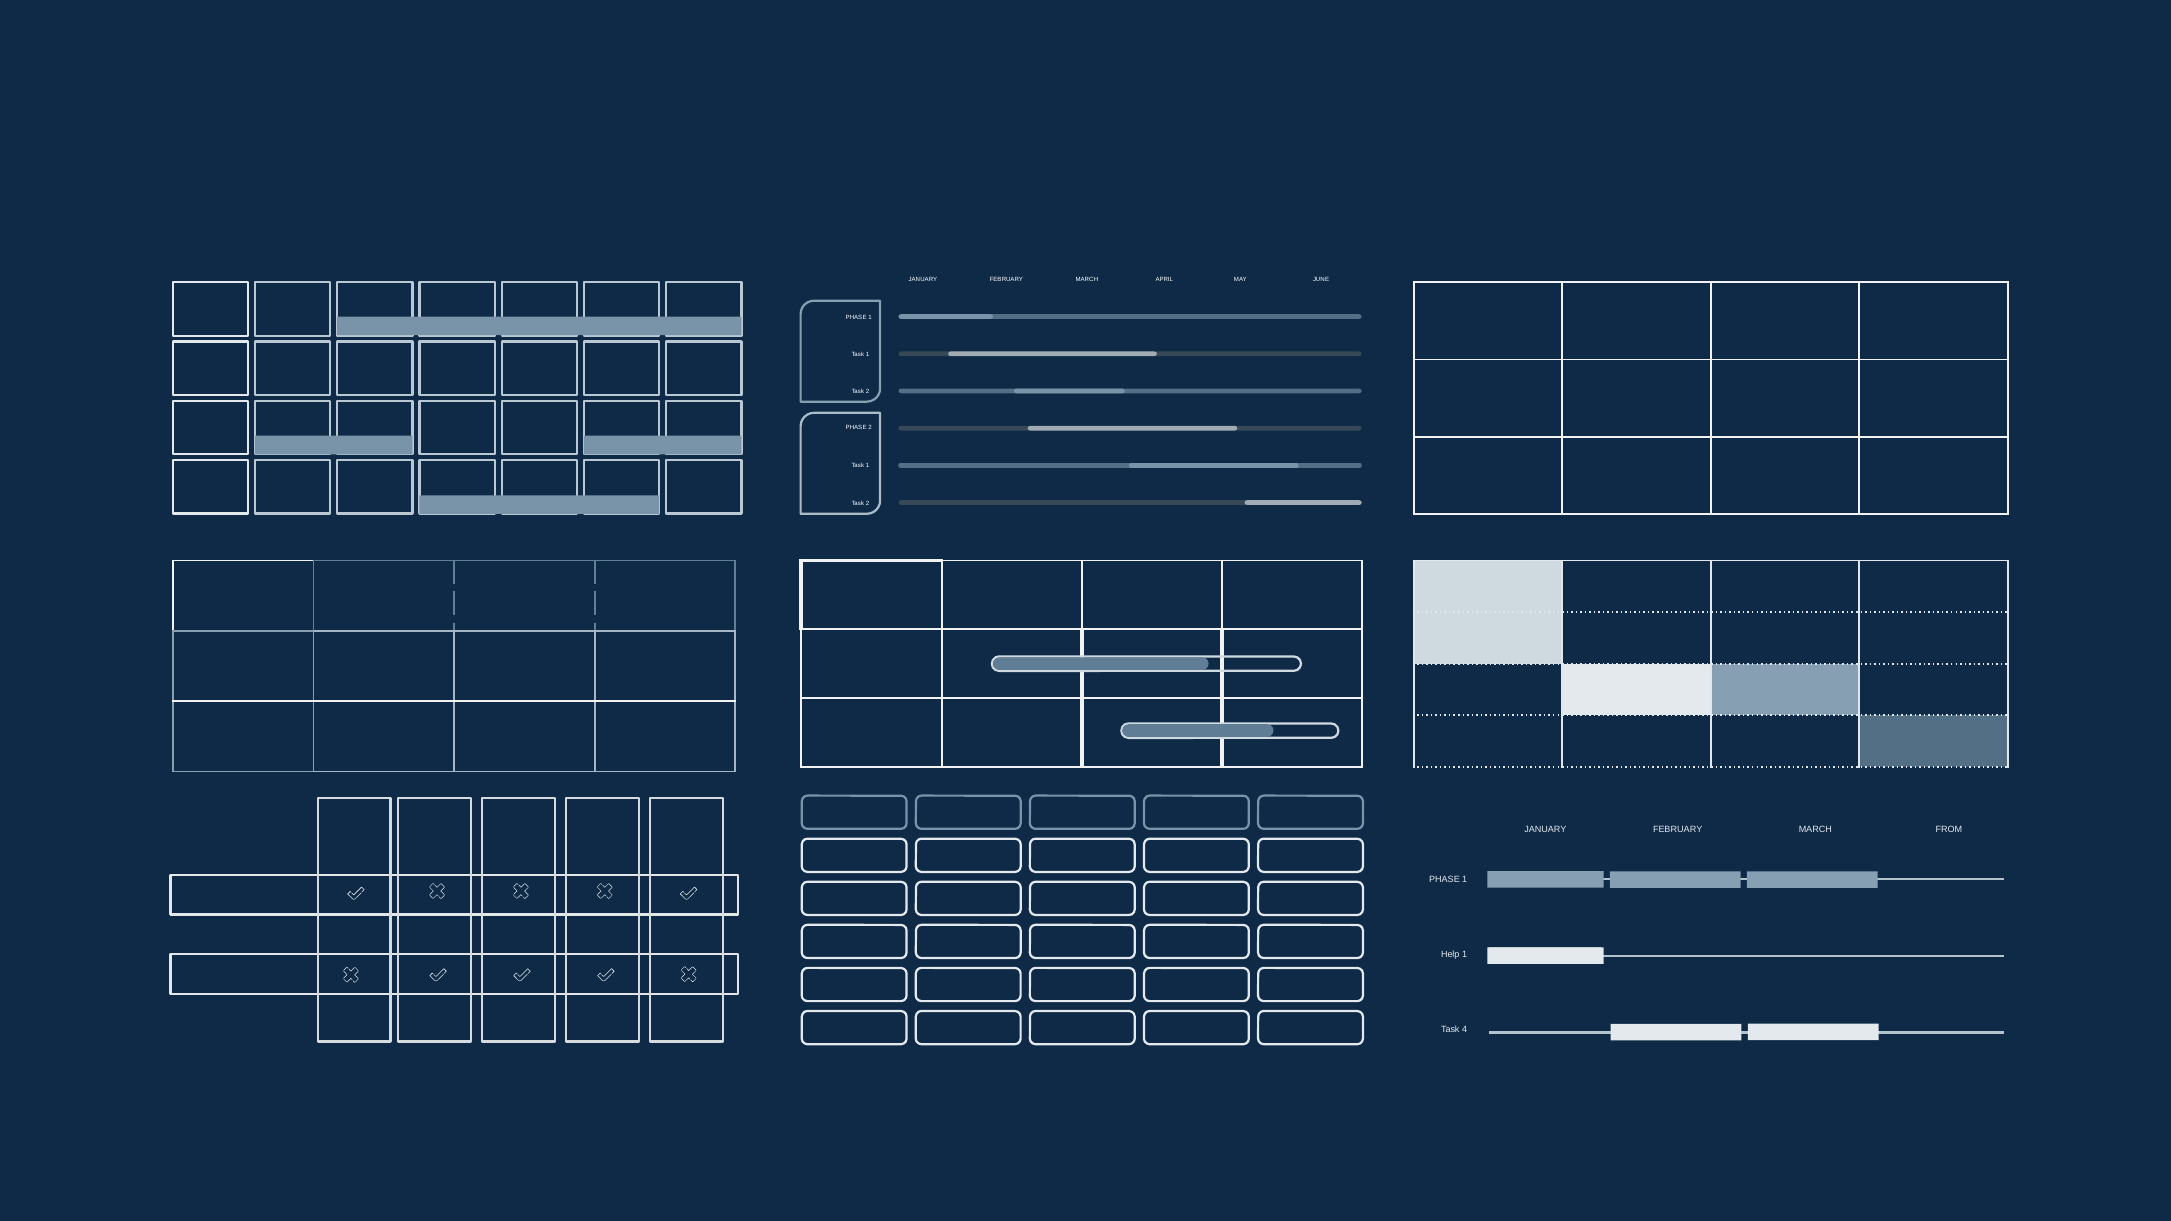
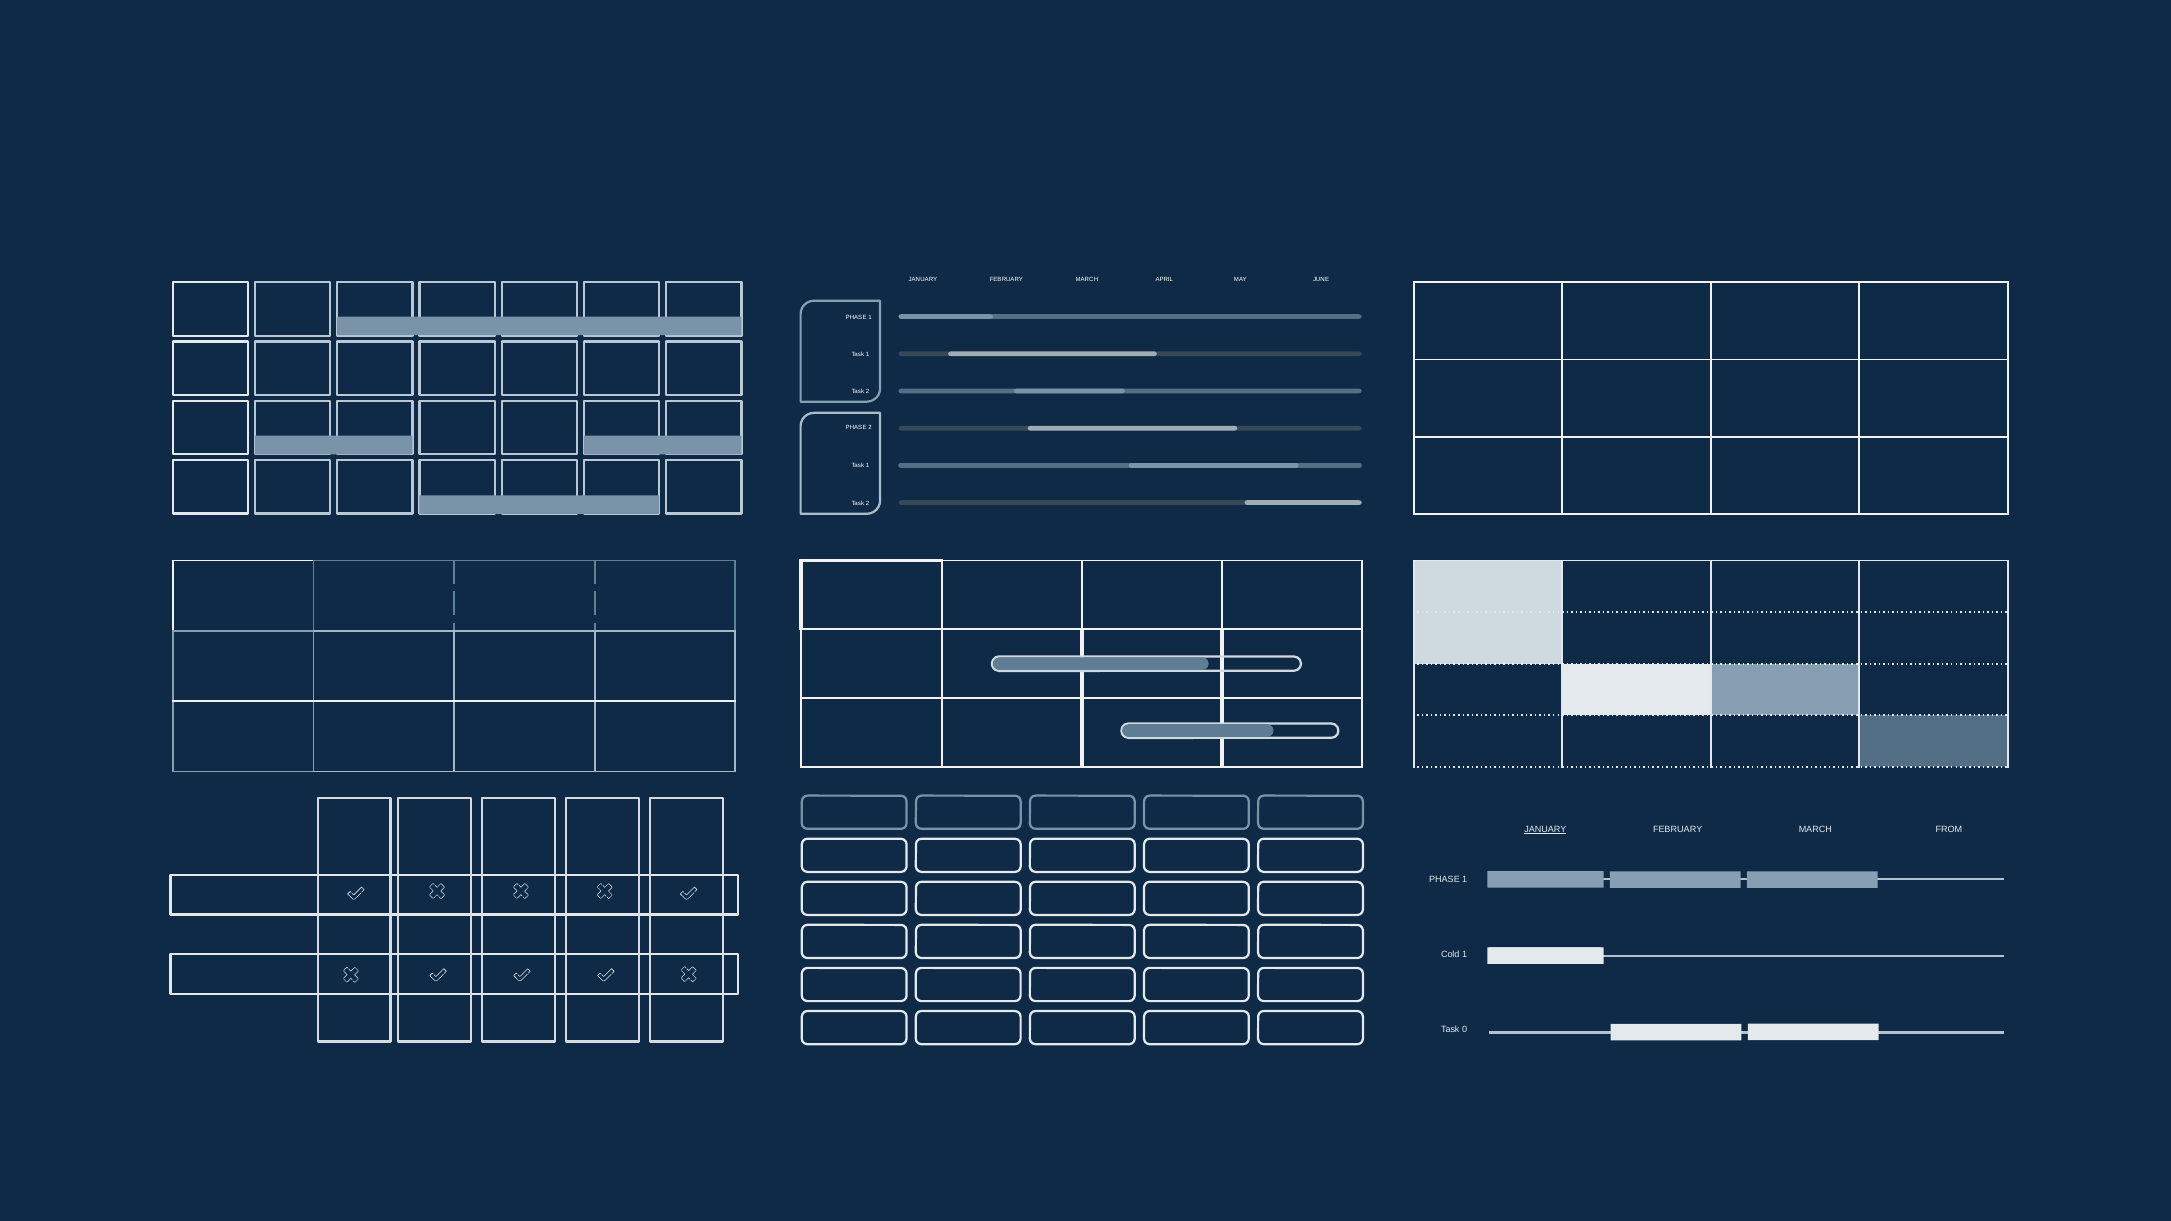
JANUARY underline: none -> present (1545, 830)
Help: Help -> Cold (1450, 955)
4: 4 -> 0 (1465, 1030)
